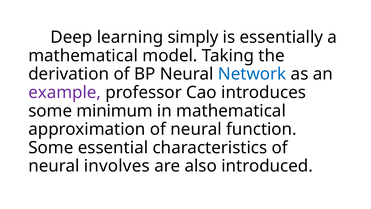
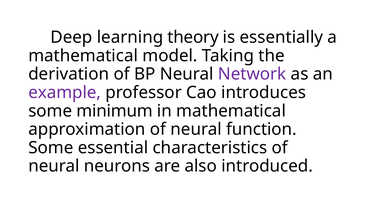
simply: simply -> theory (193, 37)
Network colour: blue -> purple (252, 74)
involves: involves -> neurons (117, 166)
